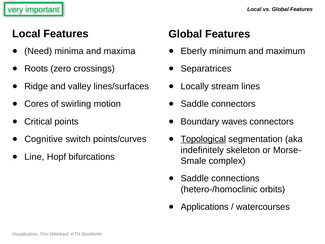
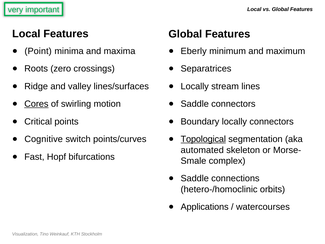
Need: Need -> Point (38, 51)
Cores underline: none -> present (36, 104)
Boundary waves: waves -> locally (234, 121)
indefinitely: indefinitely -> automated (202, 150)
Line: Line -> Fast (34, 157)
